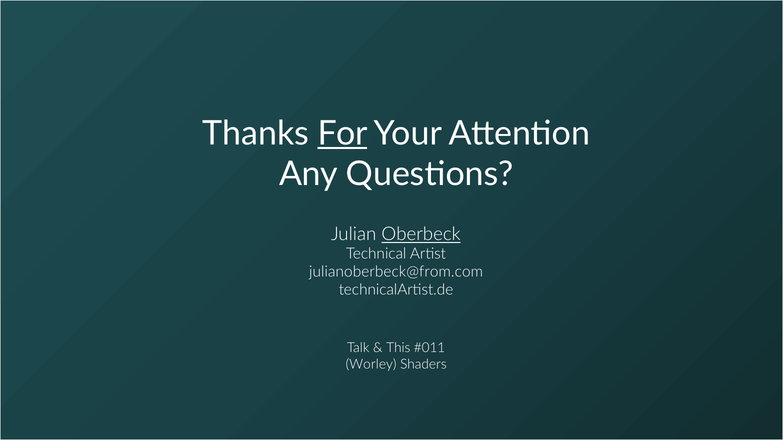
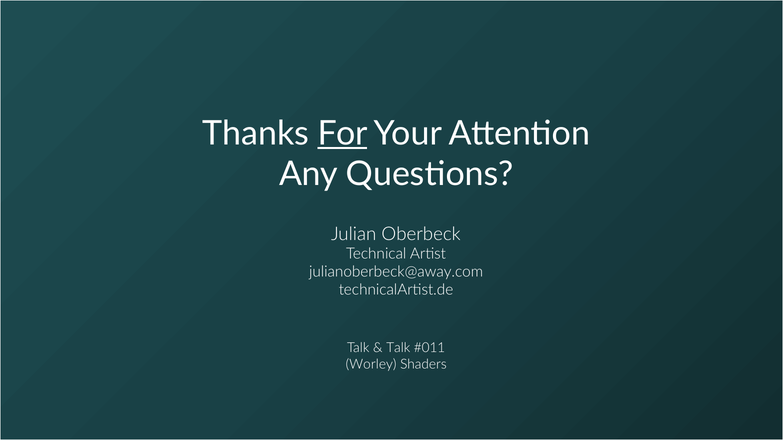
Oberbeck underline: present -> none (421, 234)
julianoberbeck@from.com: julianoberbeck@from.com -> julianoberbeck@away.com (396, 272)
This: This -> Talk (398, 348)
